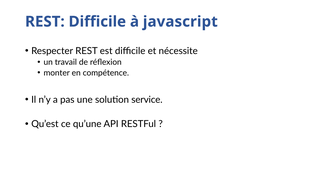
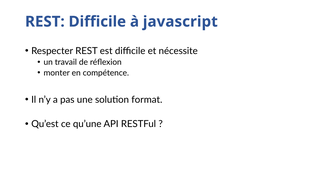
service: service -> format (147, 100)
